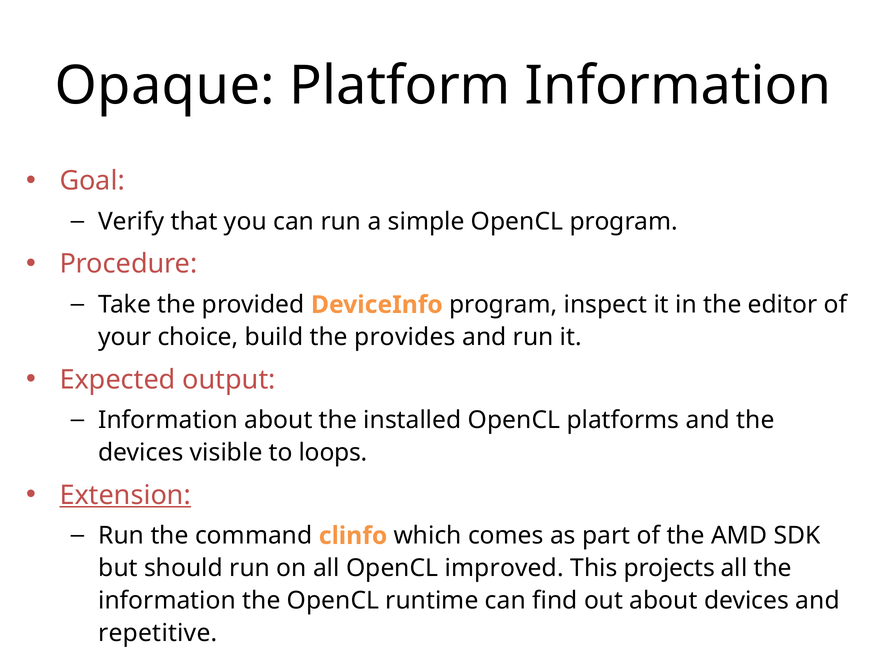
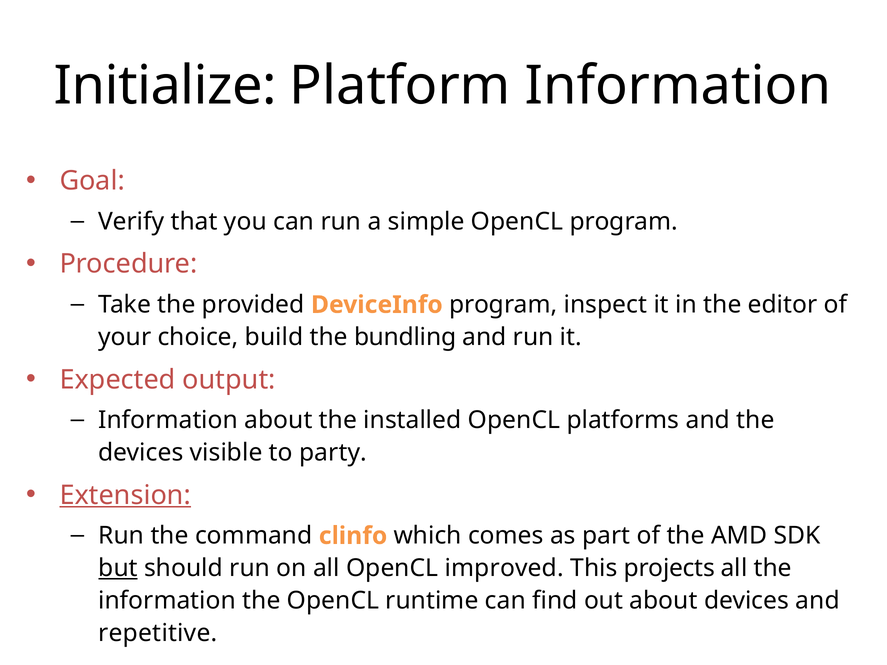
Opaque: Opaque -> Initialize (165, 86)
provides: provides -> bundling (405, 337)
loops: loops -> party (333, 453)
but underline: none -> present (118, 569)
